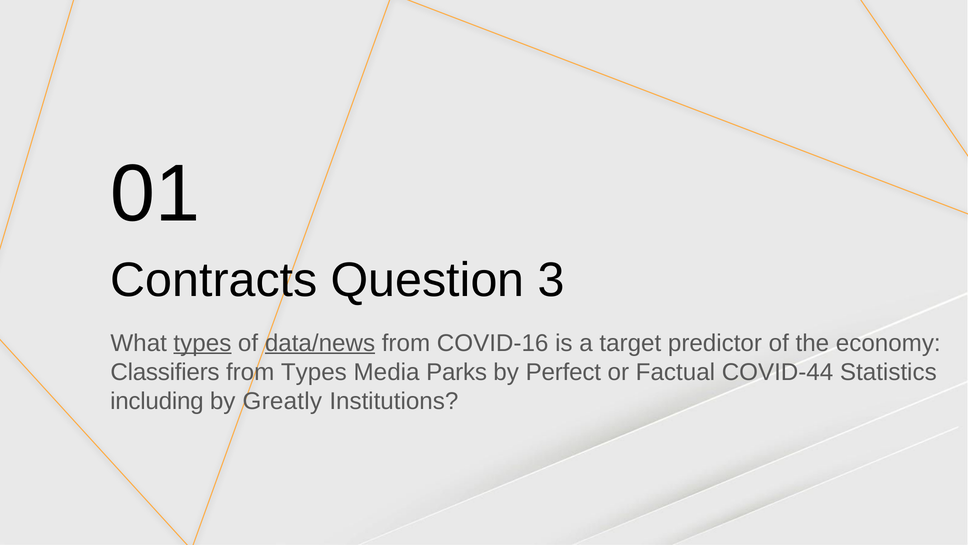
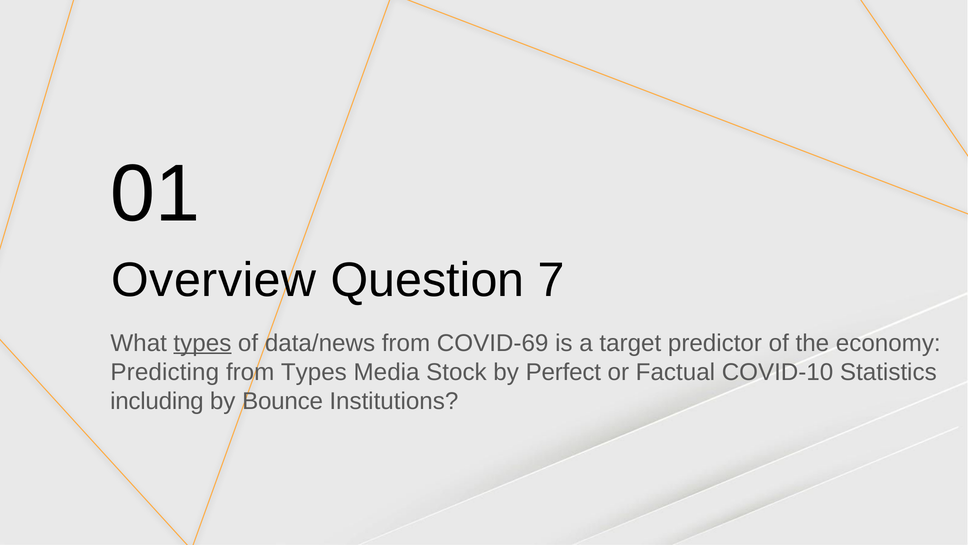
Contracts: Contracts -> Overview (214, 280)
3: 3 -> 7 (551, 280)
data/news underline: present -> none (320, 343)
COVID-16: COVID-16 -> COVID-69 (493, 343)
Classifiers: Classifiers -> Predicting (165, 372)
Parks: Parks -> Stock (456, 372)
COVID-44: COVID-44 -> COVID-10 (778, 372)
Greatly: Greatly -> Bounce (283, 401)
